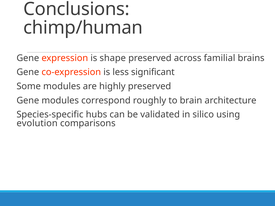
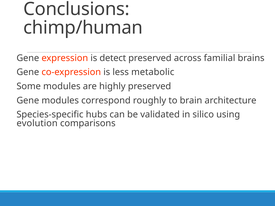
shape: shape -> detect (113, 58)
significant: significant -> metabolic (153, 72)
